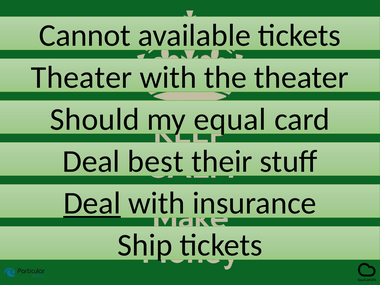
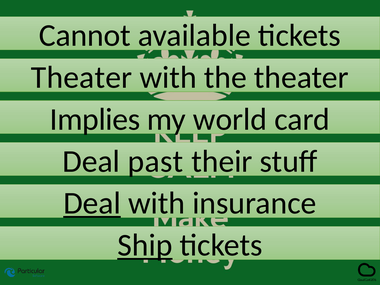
Should: Should -> Implies (95, 119)
equal: equal -> world (230, 119)
best: best -> past (155, 161)
Ship underline: none -> present (145, 245)
